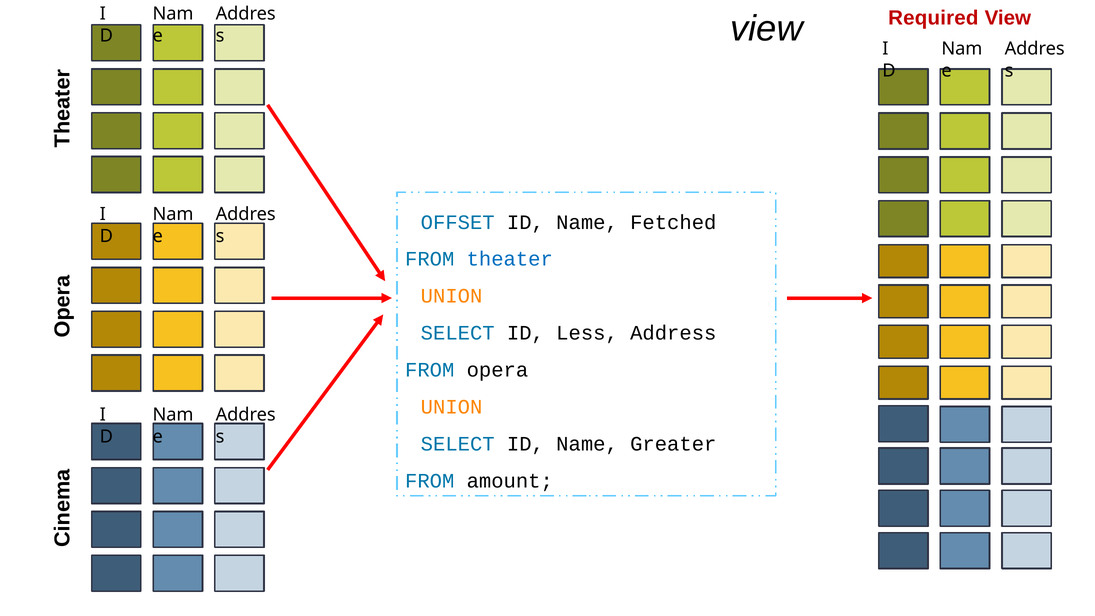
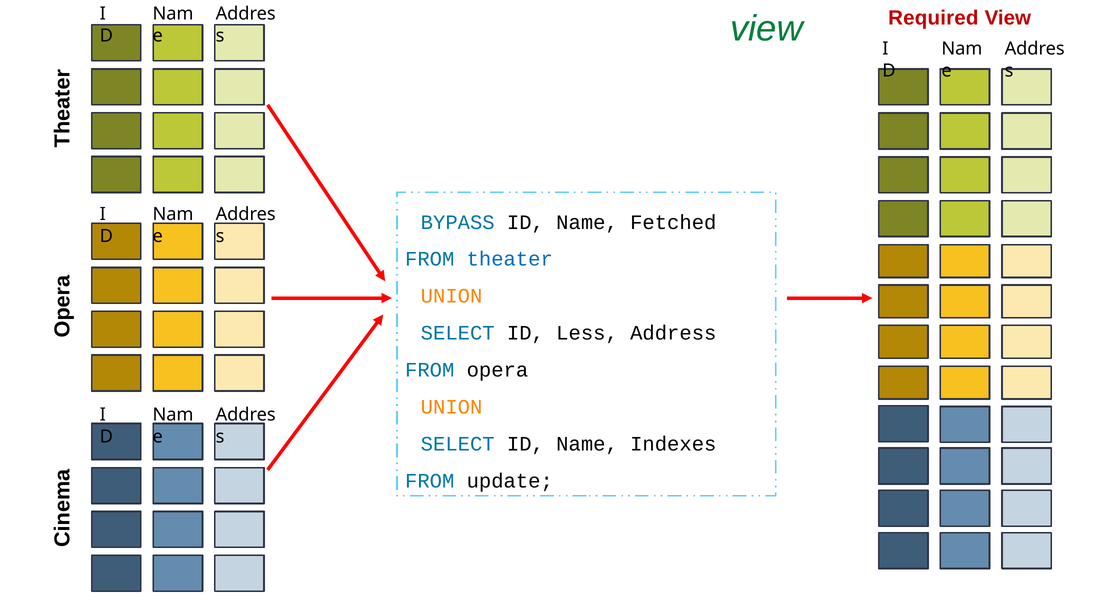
view colour: black -> green (767, 28)
OFFSET: OFFSET -> BYPASS (458, 222)
Greater: Greater -> Indexes (673, 444)
amount: amount -> update (510, 481)
